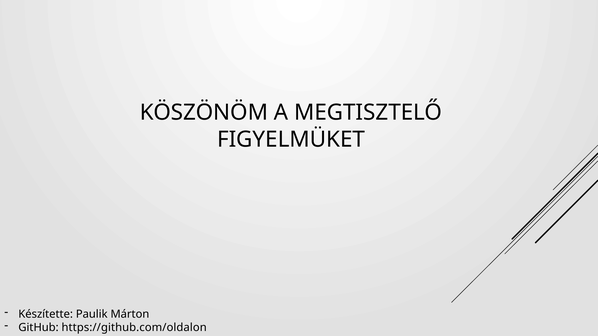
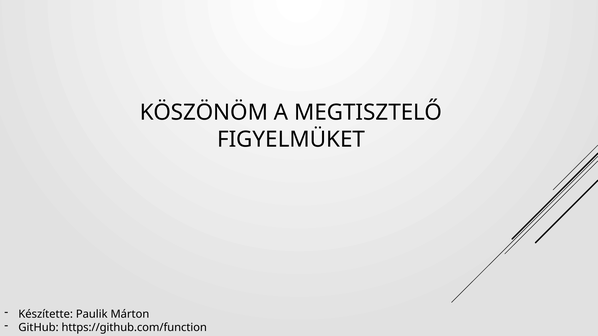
https://github.com/oldalon: https://github.com/oldalon -> https://github.com/function (134, 328)
